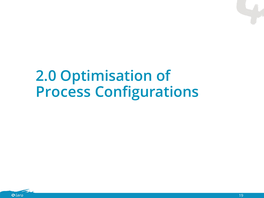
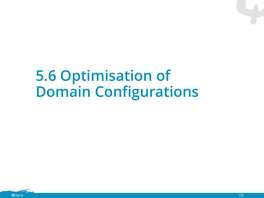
2.0: 2.0 -> 5.6 (46, 76)
Process: Process -> Domain (63, 92)
